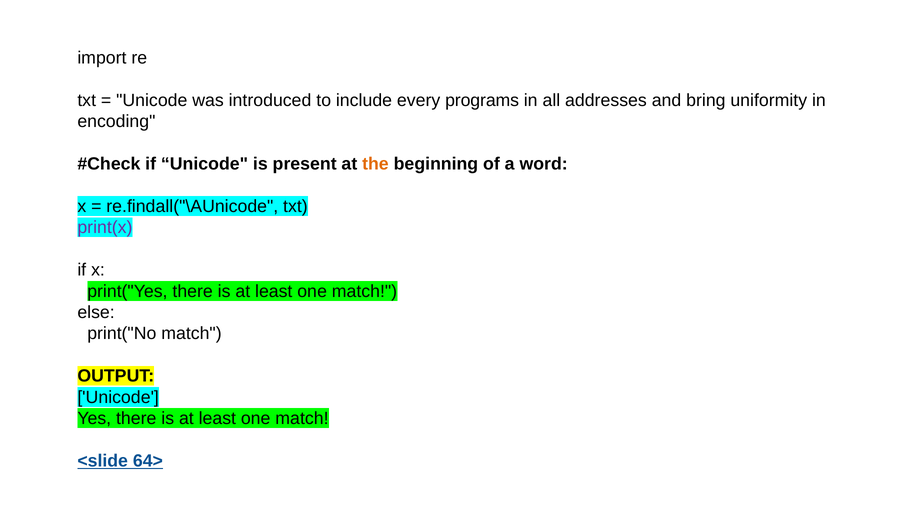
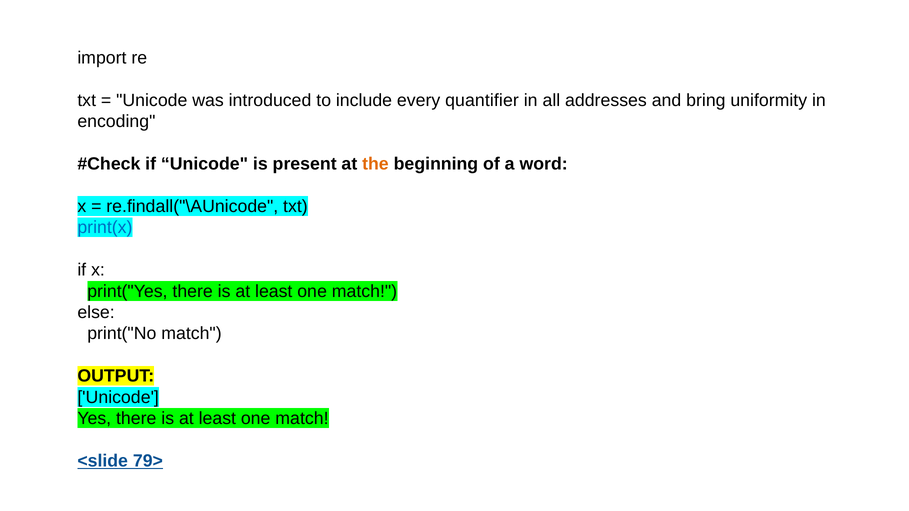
programs: programs -> quantifier (482, 100)
print(x colour: purple -> blue (105, 228)
64>: 64> -> 79> (148, 461)
